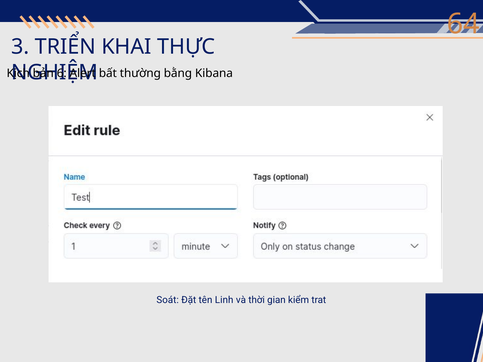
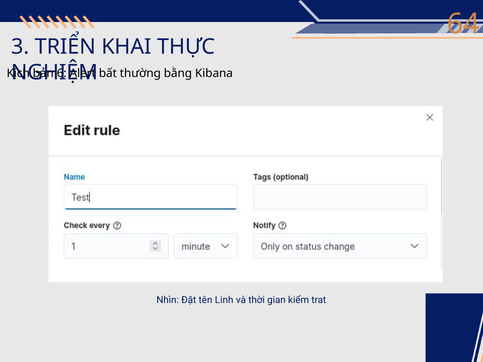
Soát: Soát -> Nhìn (168, 300)
